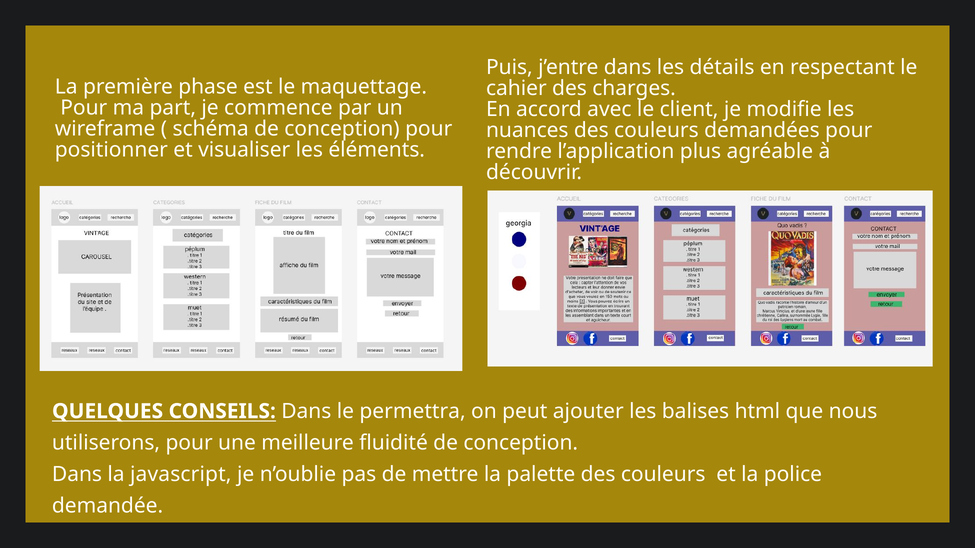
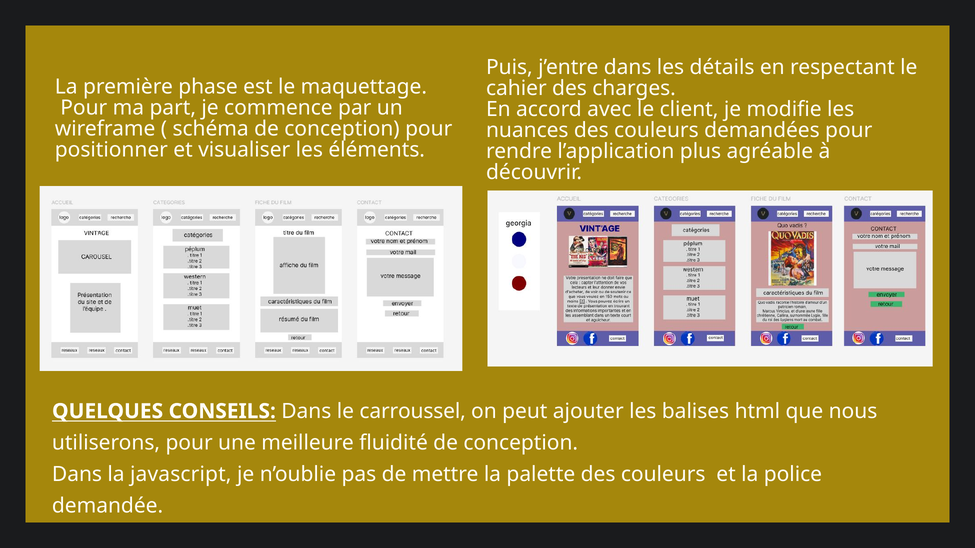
permettra: permettra -> carroussel (413, 412)
